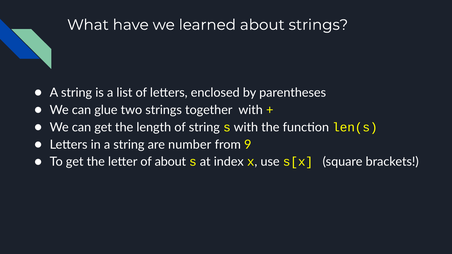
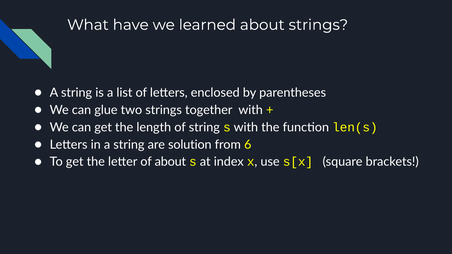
number: number -> solution (190, 145)
9: 9 -> 6 (248, 145)
